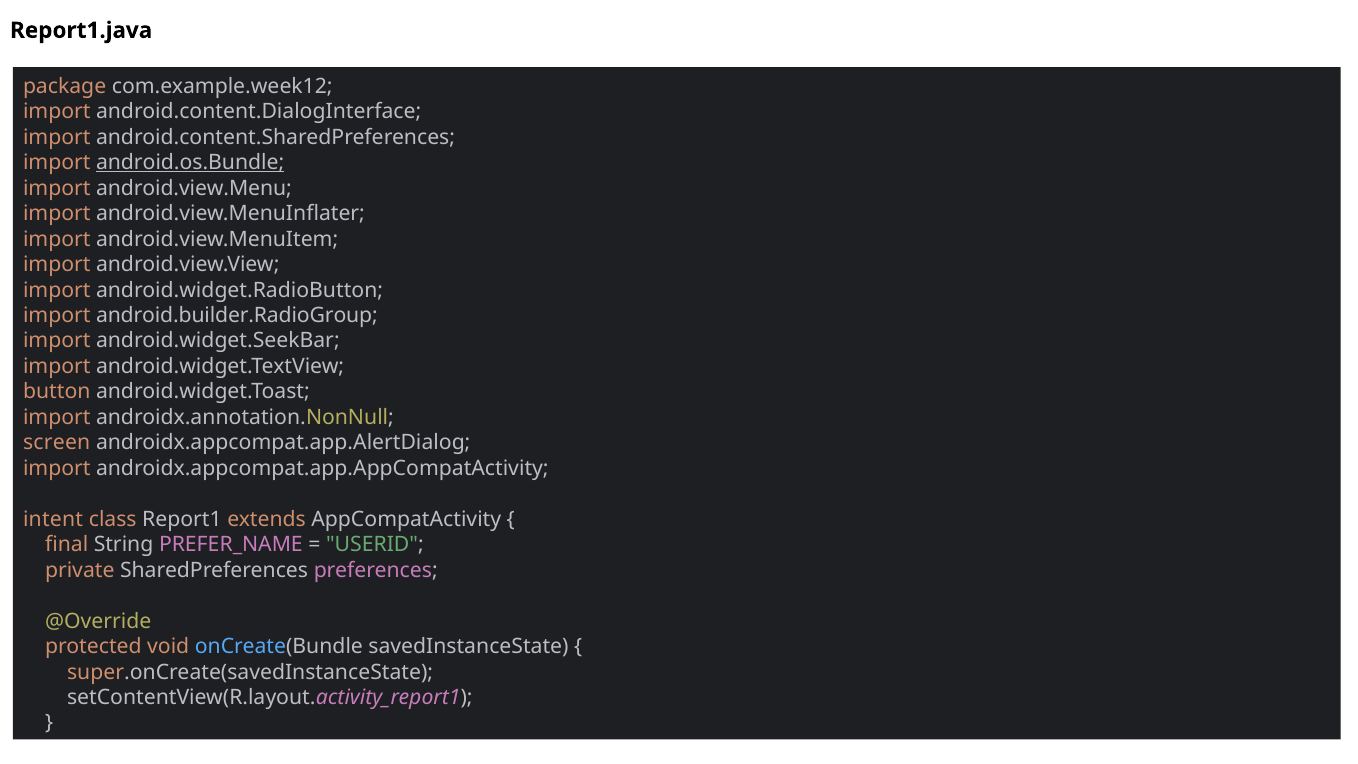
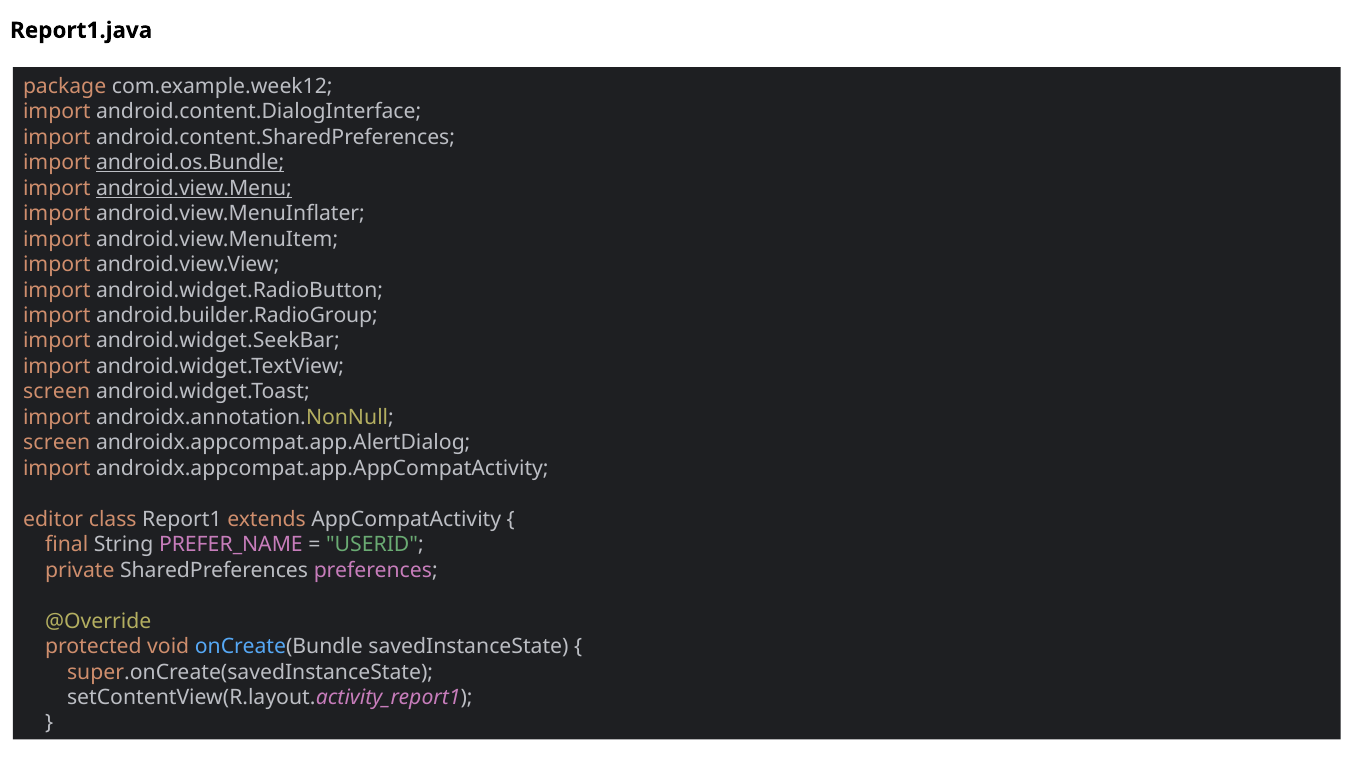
android.view.Menu underline: none -> present (194, 188)
button: button -> screen (57, 392)
intent: intent -> editor (53, 519)
